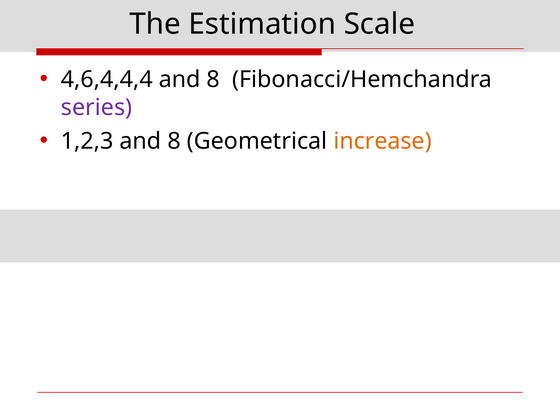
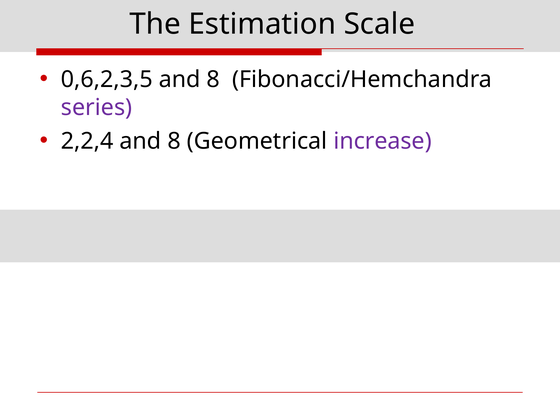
4,6,4,4,4: 4,6,4,4,4 -> 0,6,2,3,5 (107, 80)
1,2,3: 1,2,3 -> 2,2,4 (87, 141)
increase colour: orange -> purple (383, 141)
